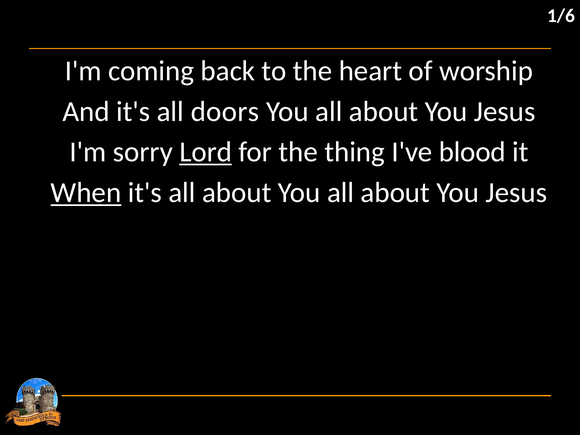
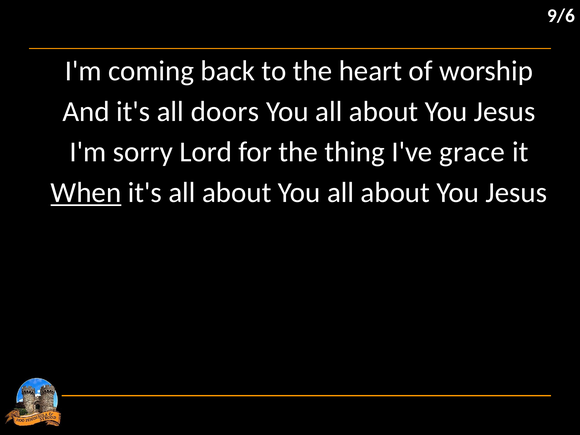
1/6: 1/6 -> 9/6 (561, 16)
Lord underline: present -> none (206, 152)
blood: blood -> grace (472, 152)
